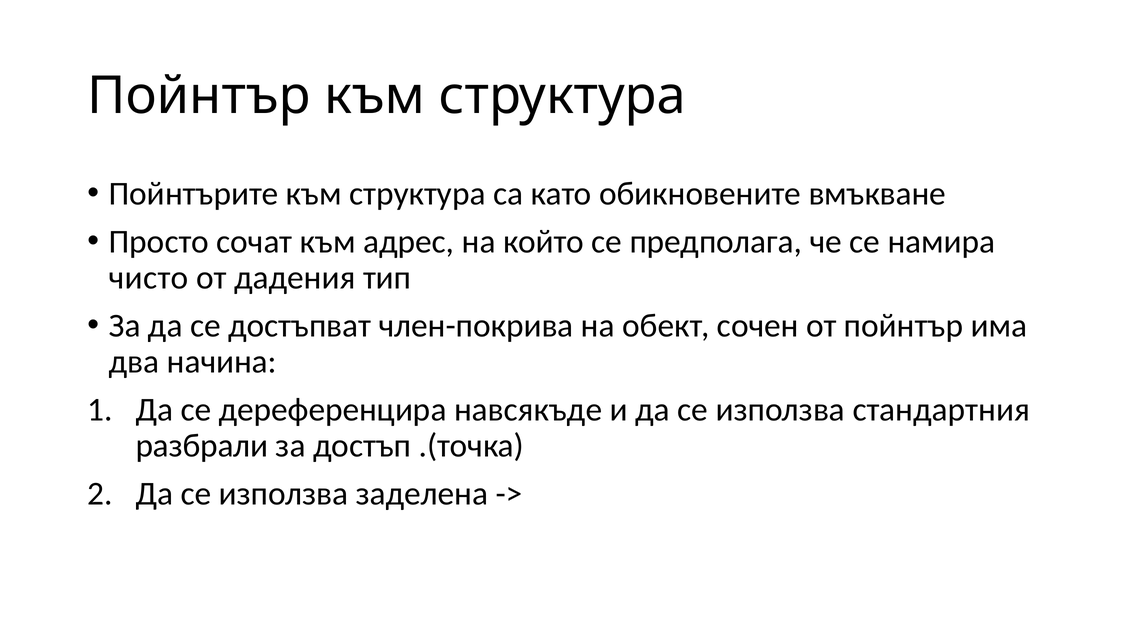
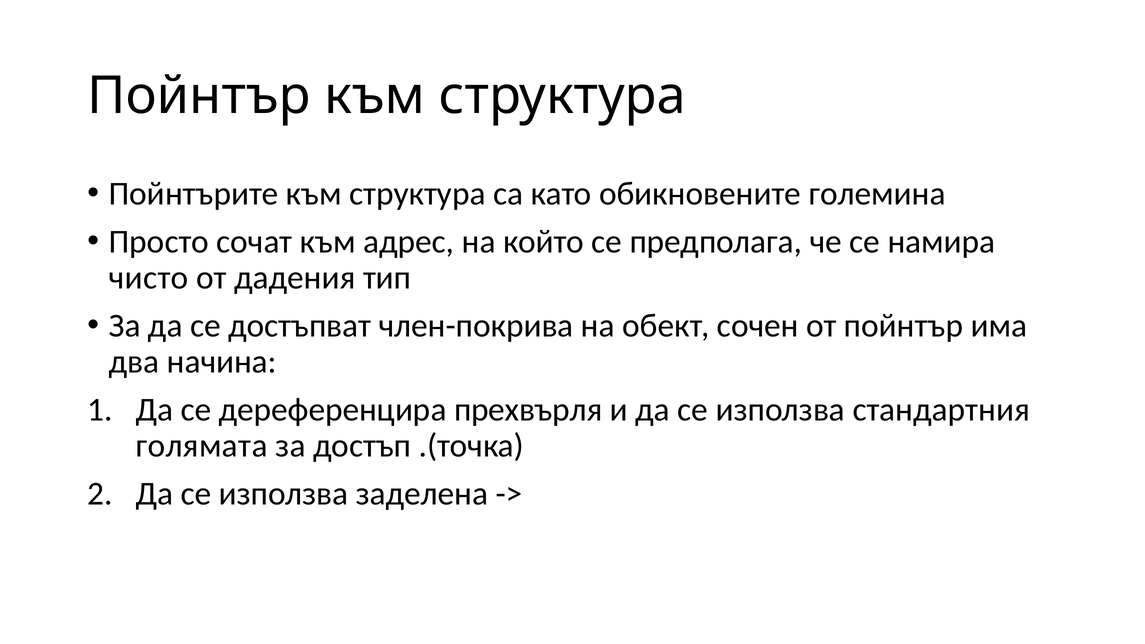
вмъкване: вмъкване -> големина (877, 194)
навсякъде: навсякъде -> прехвърля (528, 410)
разбрали: разбрали -> голямата (202, 446)
